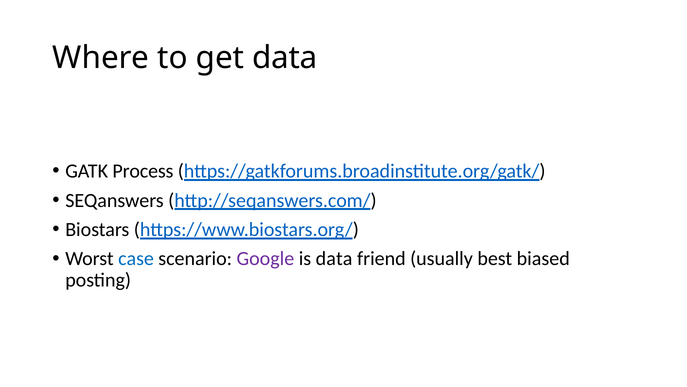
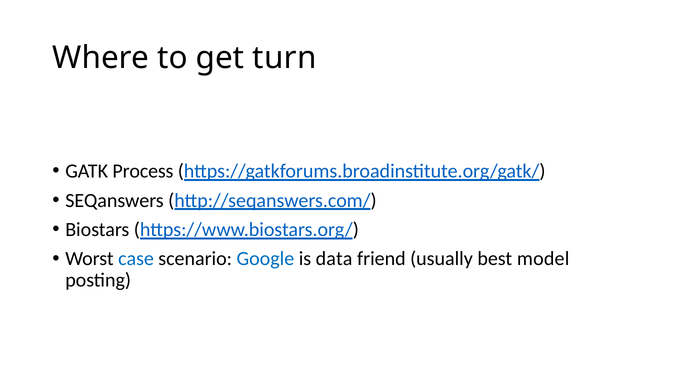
get data: data -> turn (285, 58)
Google colour: purple -> blue (265, 258)
biased: biased -> model (543, 258)
